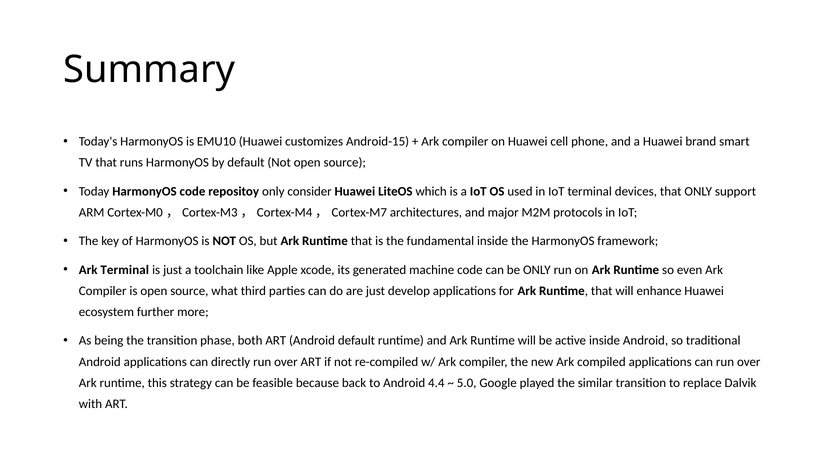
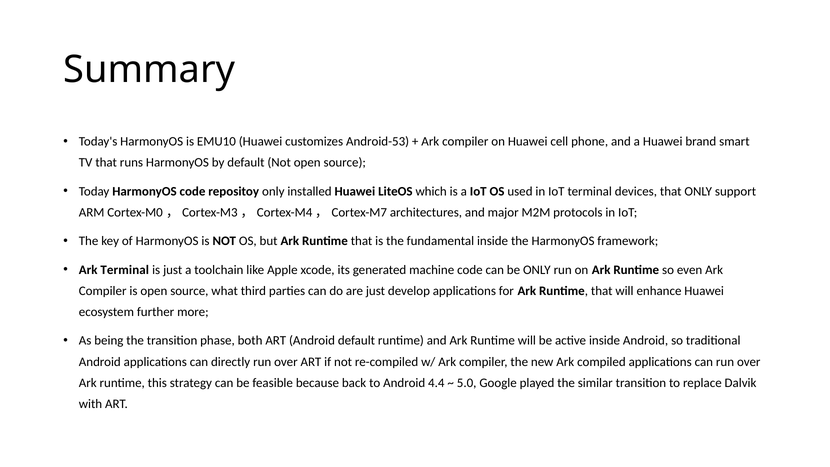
Android-15: Android-15 -> Android-53 (378, 142)
consider: consider -> installed (310, 191)
